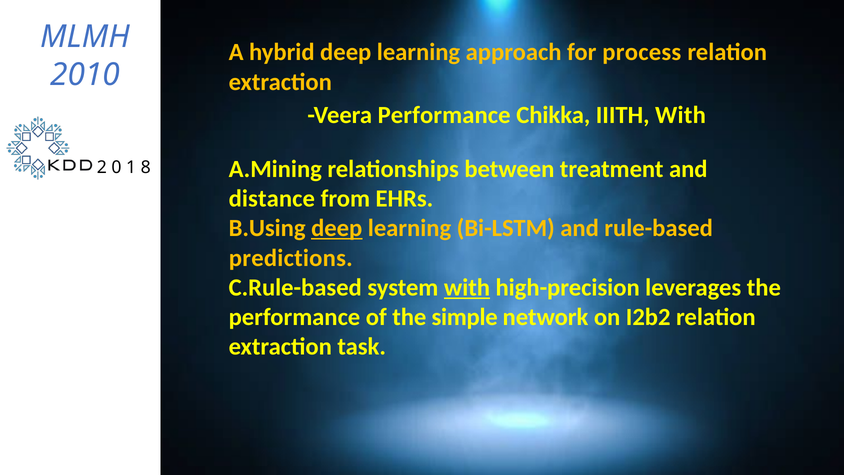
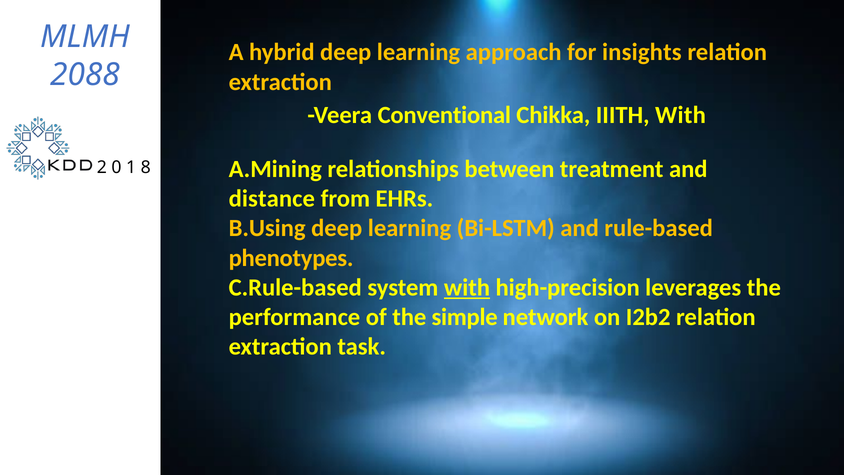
process: process -> insights (642, 52)
2010: 2010 -> 2088 (85, 75)
Veera Performance: Performance -> Conventional (444, 115)
deep underline: present -> none (337, 228)
predictions: predictions -> phenotypes (291, 258)
